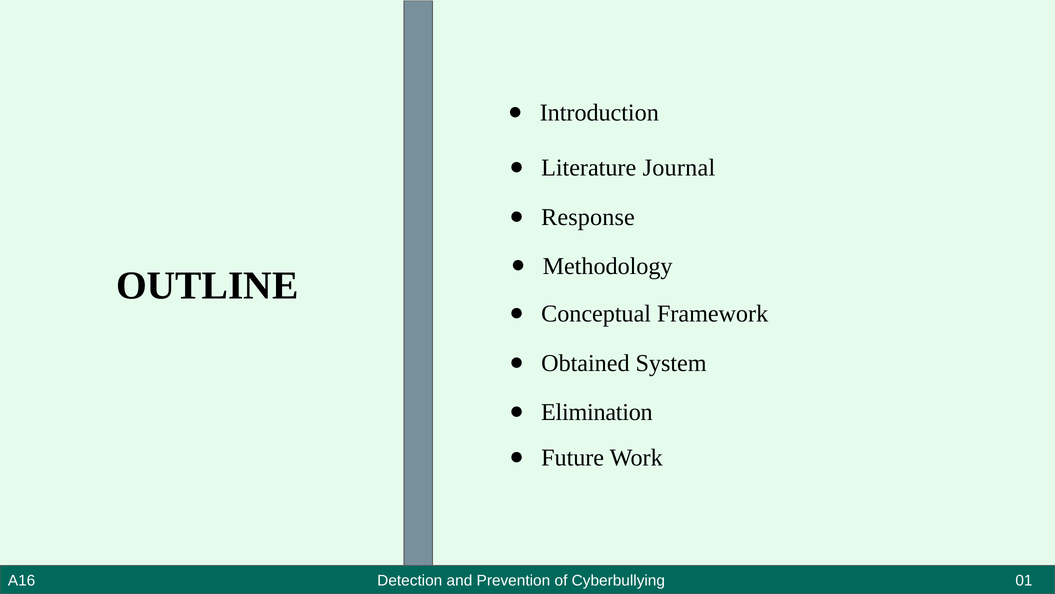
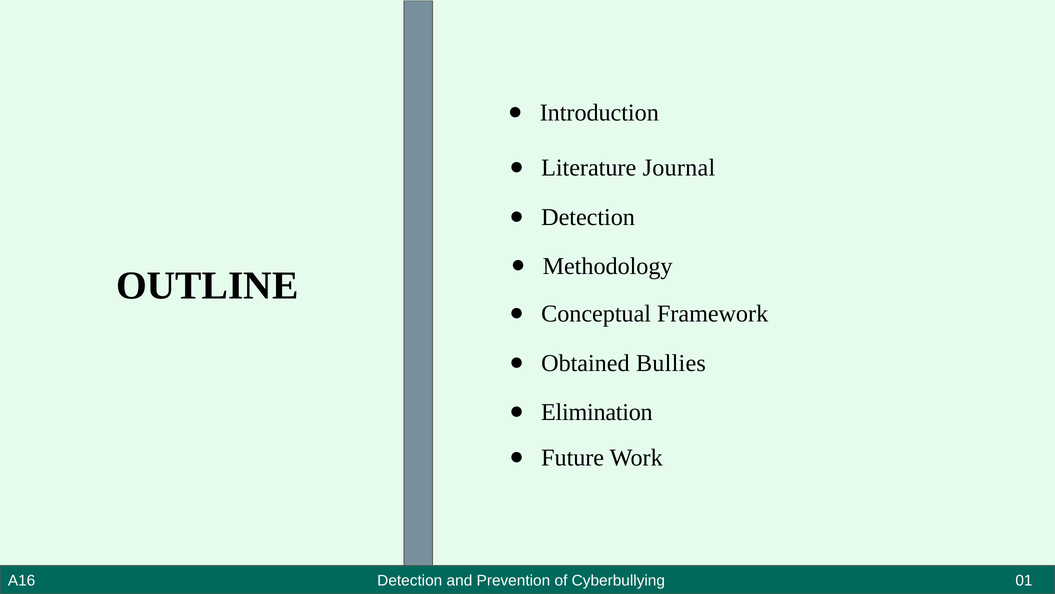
Response: Response -> Detection (588, 217)
System: System -> Bullies (671, 363)
